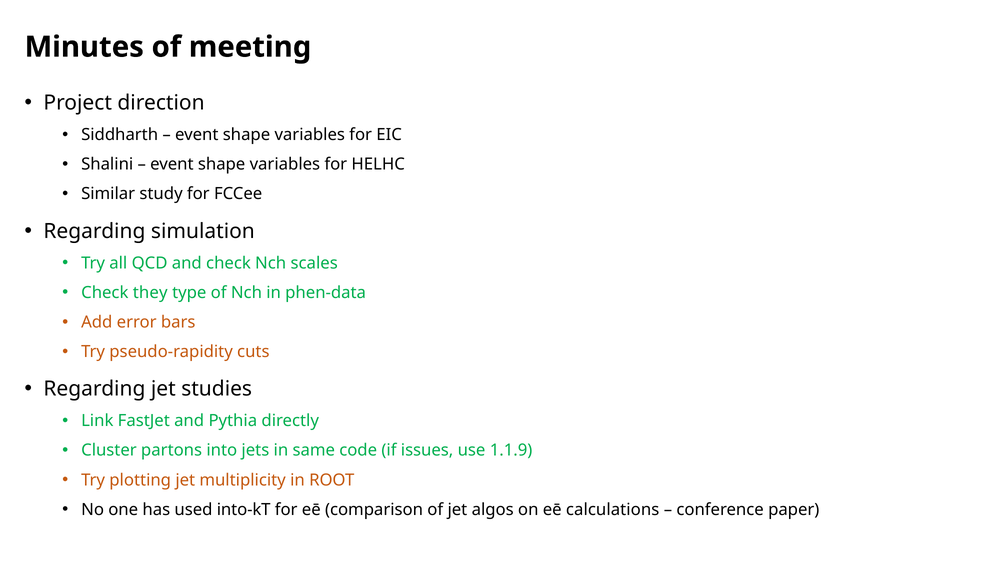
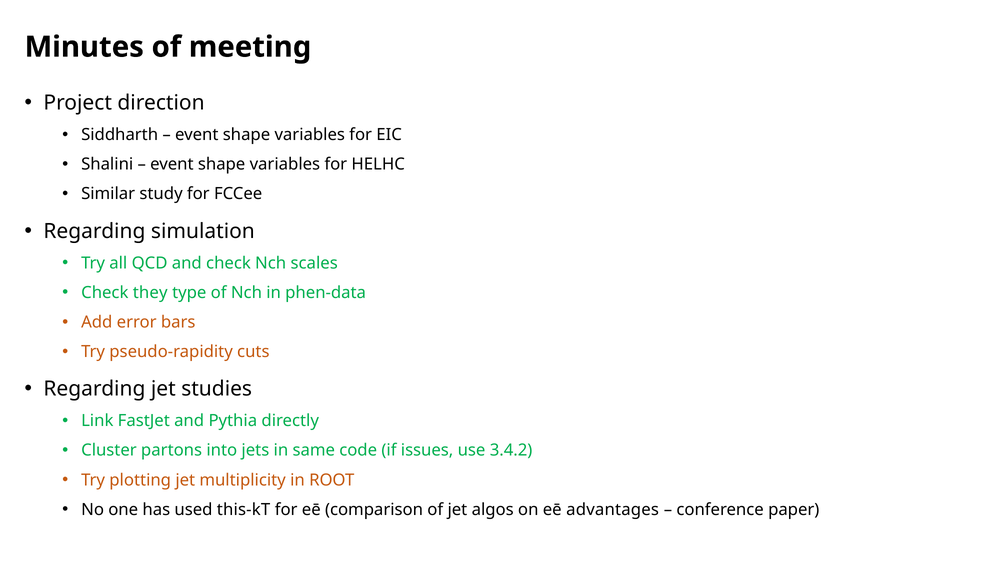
1.1.9: 1.1.9 -> 3.4.2 (511, 450)
into-kT: into-kT -> this-kT (244, 509)
calculations: calculations -> advantages (613, 509)
